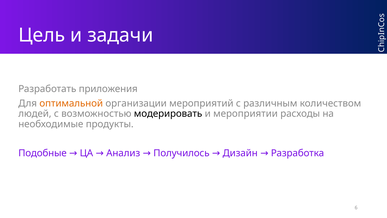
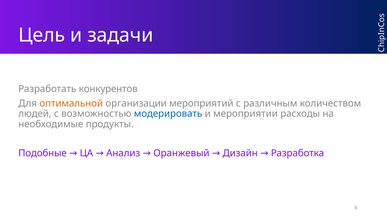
приложения: приложения -> конкурентов (108, 89)
модерировать colour: black -> blue (168, 114)
Получилось: Получилось -> Оранжевый (181, 153)
